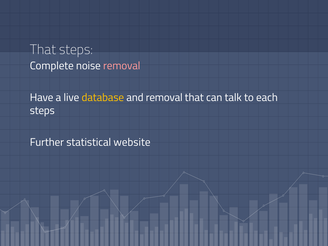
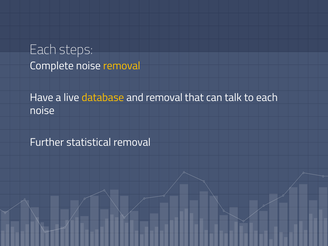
That: That -> Each (43, 50)
removal colour: pink -> yellow (122, 66)
steps: steps -> noise (42, 111)
statistical website: website -> removal (132, 142)
